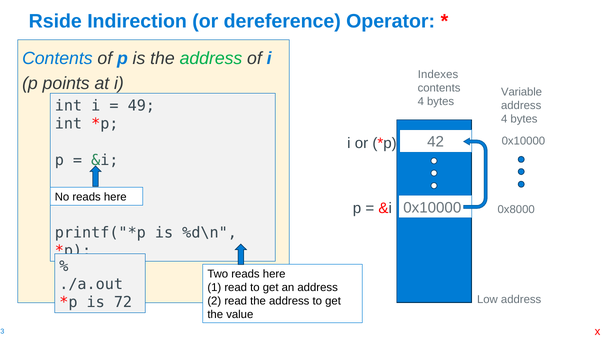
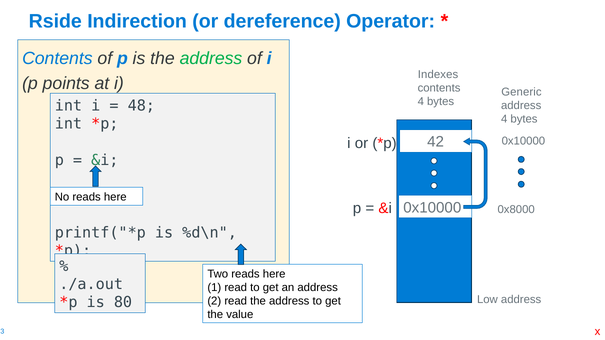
Variable: Variable -> Generic (521, 92)
49: 49 -> 48 (141, 106)
72: 72 -> 80 (123, 303)
